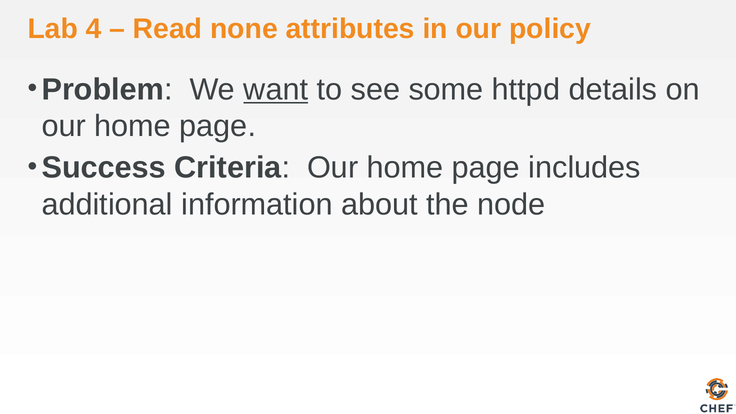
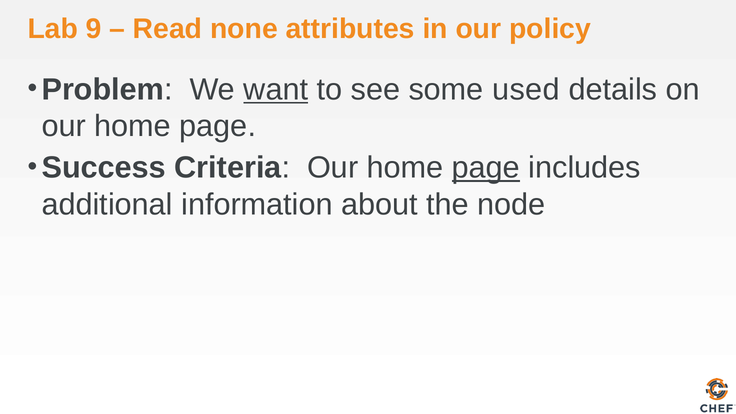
4: 4 -> 9 (94, 29)
httpd: httpd -> used (526, 90)
page underline: none -> present (486, 168)
